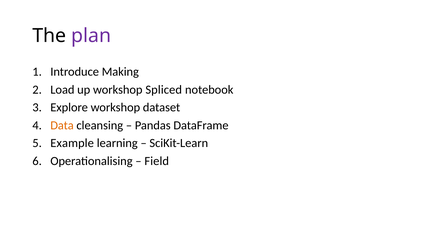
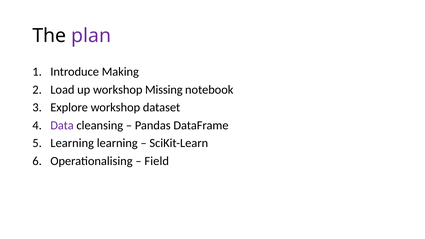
Spliced: Spliced -> Missing (164, 90)
Data colour: orange -> purple (62, 125)
Example: Example -> Learning (72, 143)
